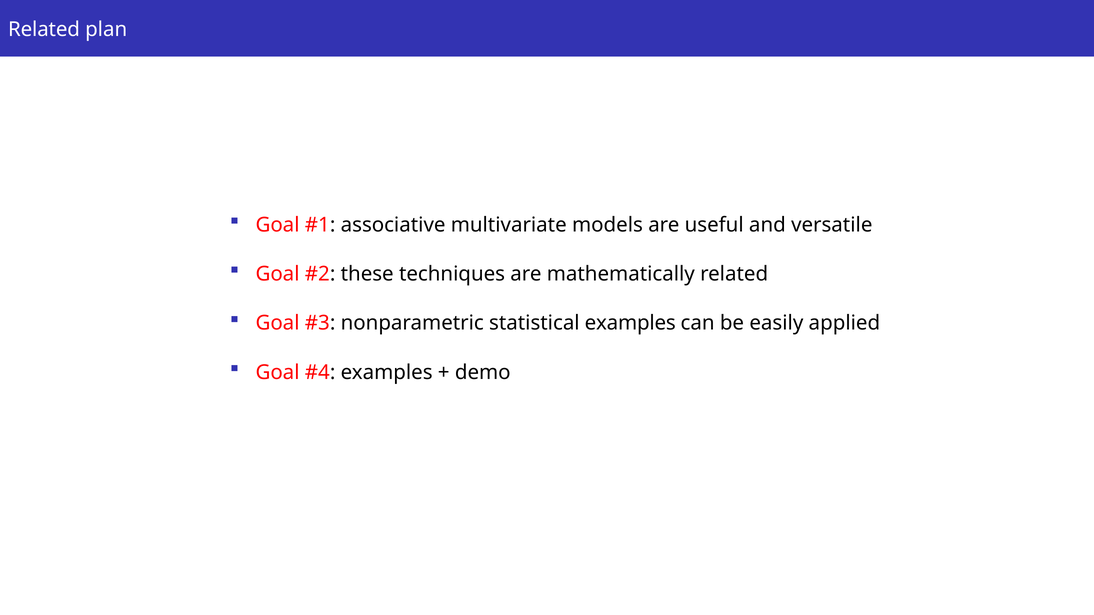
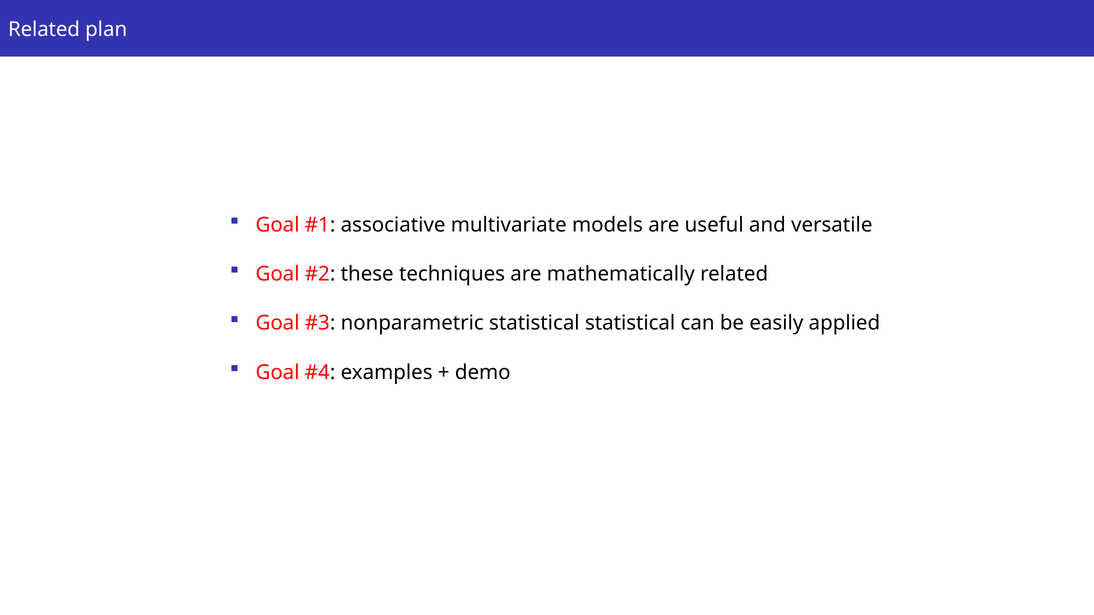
statistical examples: examples -> statistical (630, 323)
